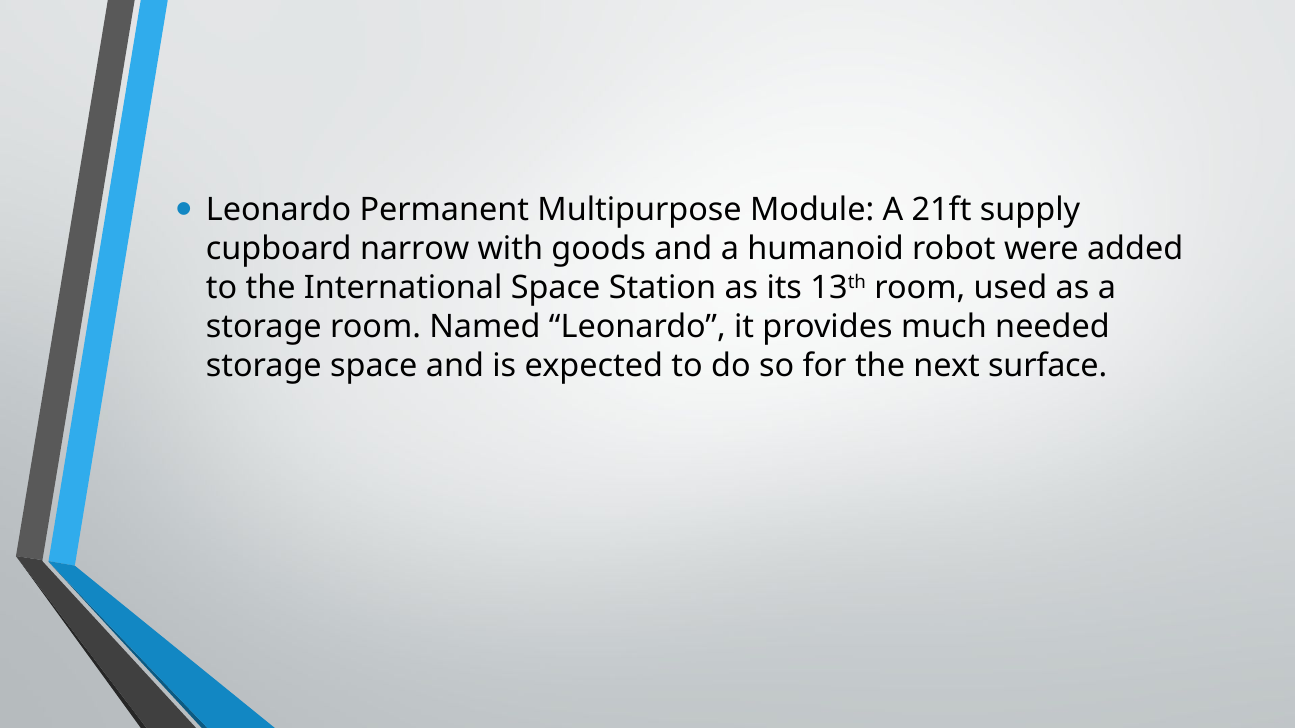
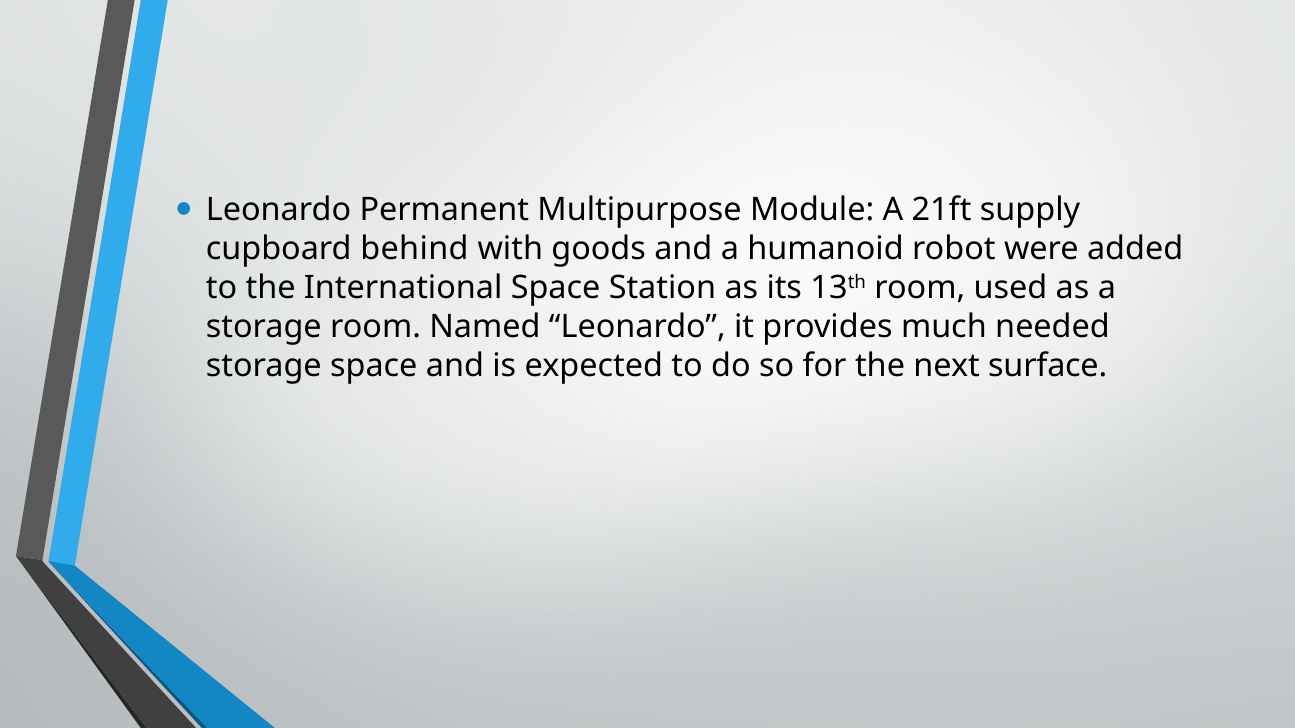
narrow: narrow -> behind (414, 249)
